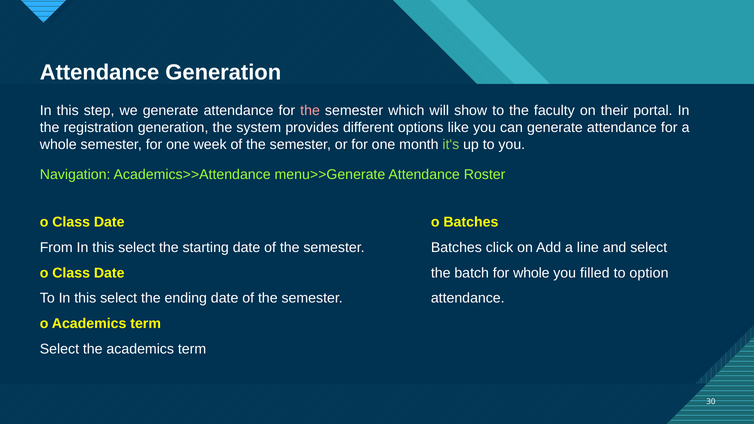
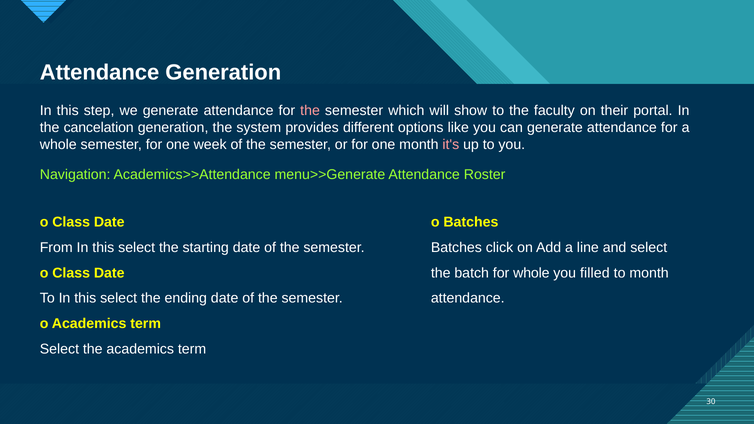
registration: registration -> cancelation (99, 128)
it's colour: light green -> pink (451, 145)
to option: option -> month (649, 273)
